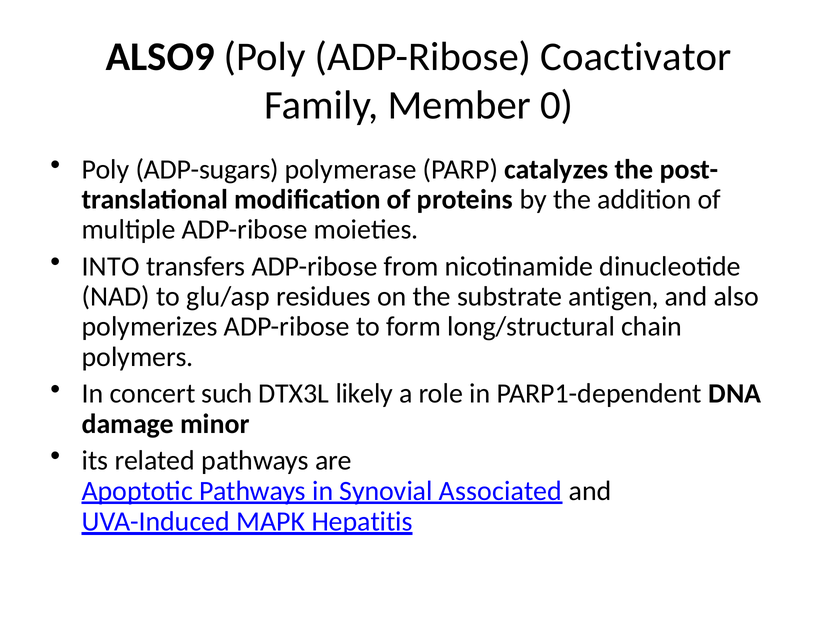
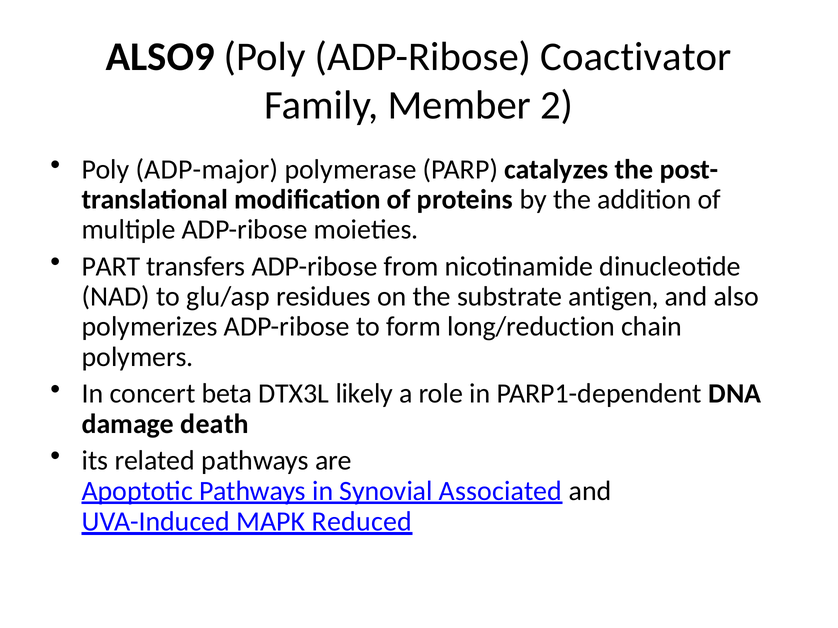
0: 0 -> 2 (557, 106)
ADP-sugars: ADP-sugars -> ADP-major (207, 170)
INTO: INTO -> PART (111, 267)
long/structural: long/structural -> long/reduction (531, 327)
such: such -> beta (227, 394)
minor: minor -> death (215, 424)
Hepatitis: Hepatitis -> Reduced (362, 522)
